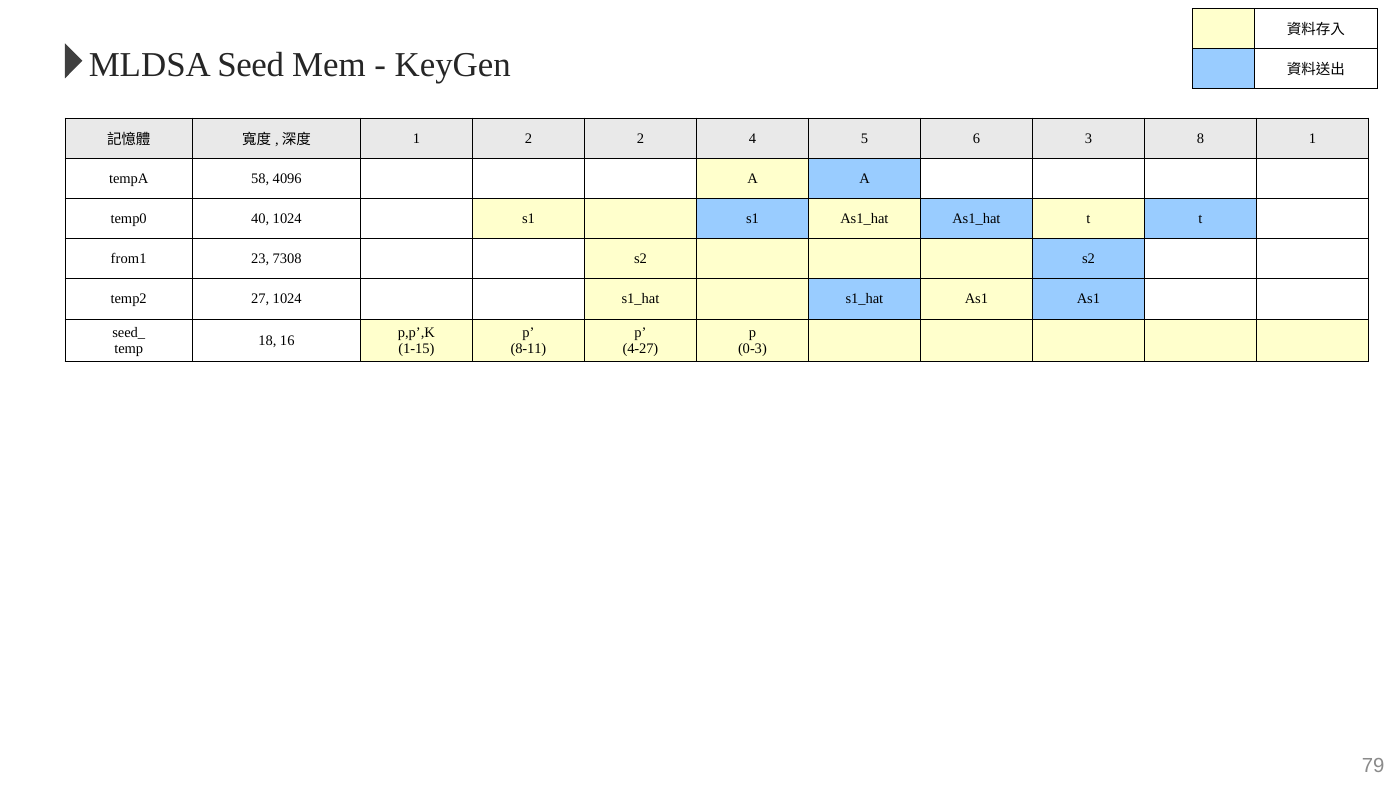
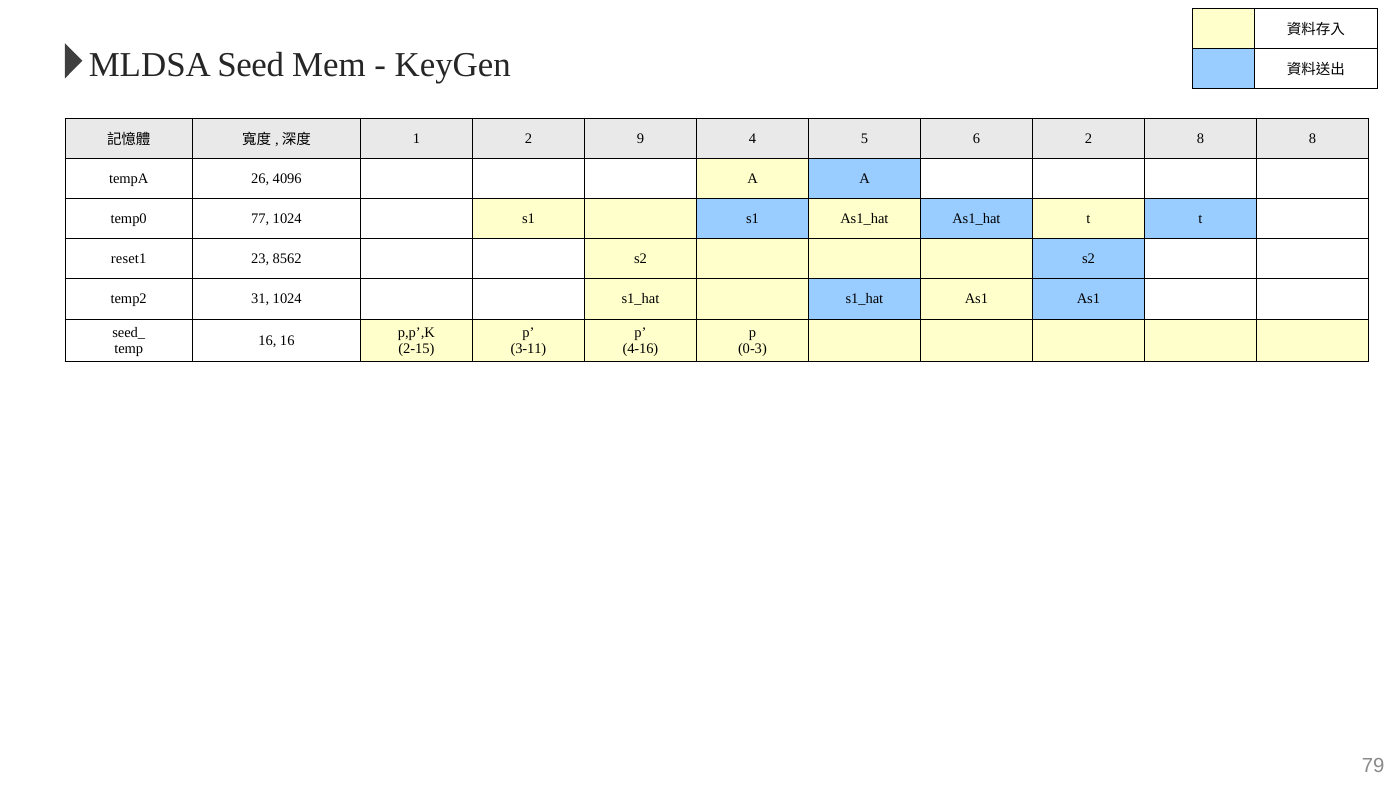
2 2: 2 -> 9 (640, 138)
6 3: 3 -> 2 (1088, 138)
8 1: 1 -> 8 (1312, 138)
58: 58 -> 26 (260, 178)
40: 40 -> 77 (260, 218)
from1: from1 -> reset1 (129, 259)
7308: 7308 -> 8562 (287, 259)
27: 27 -> 31 (260, 299)
18: 18 -> 16 (267, 340)
1-15: 1-15 -> 2-15 (416, 348)
8-11: 8-11 -> 3-11 (528, 348)
4-27: 4-27 -> 4-16 (640, 348)
